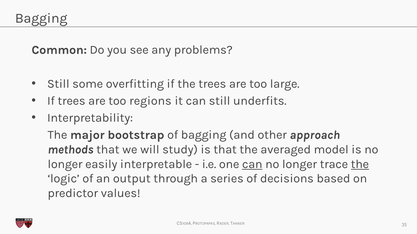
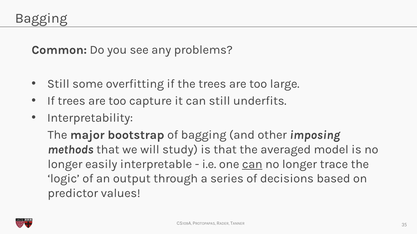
regions: regions -> capture (150, 101)
approach: approach -> imposing (315, 135)
the underline: present -> none (360, 164)
